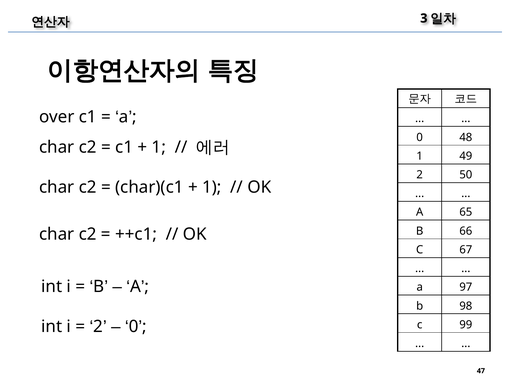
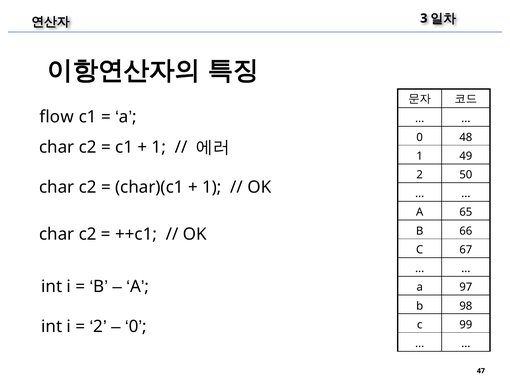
over: over -> flow (57, 117)
